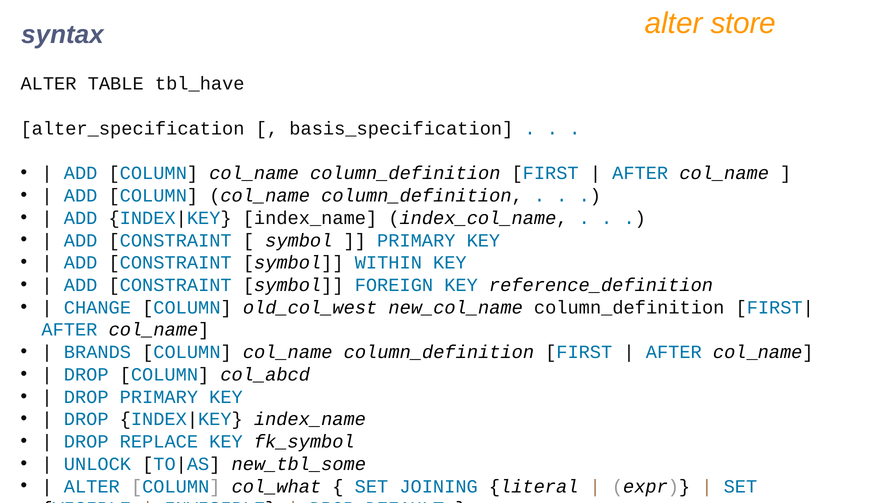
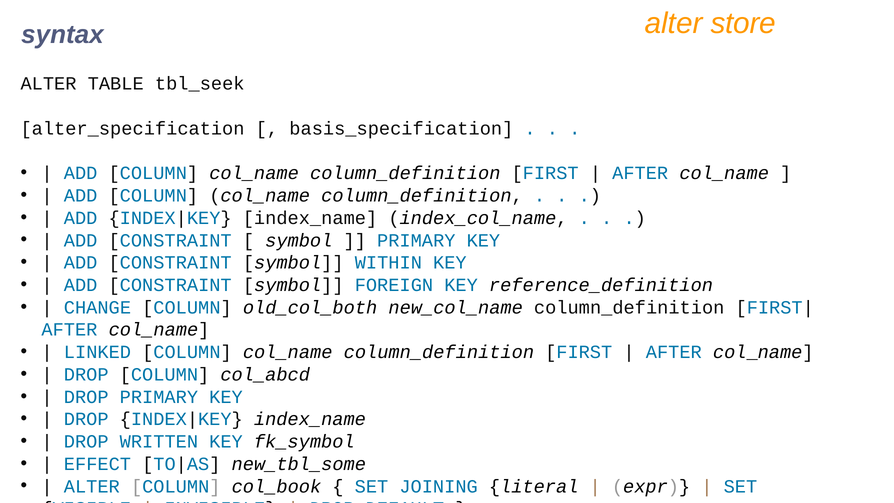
tbl_have: tbl_have -> tbl_seek (200, 84)
old_col_west: old_col_west -> old_col_both (310, 307)
BRANDS: BRANDS -> LINKED (97, 352)
REPLACE: REPLACE -> WRITTEN (159, 442)
UNLOCK: UNLOCK -> EFFECT (97, 464)
col_what: col_what -> col_book (276, 486)
